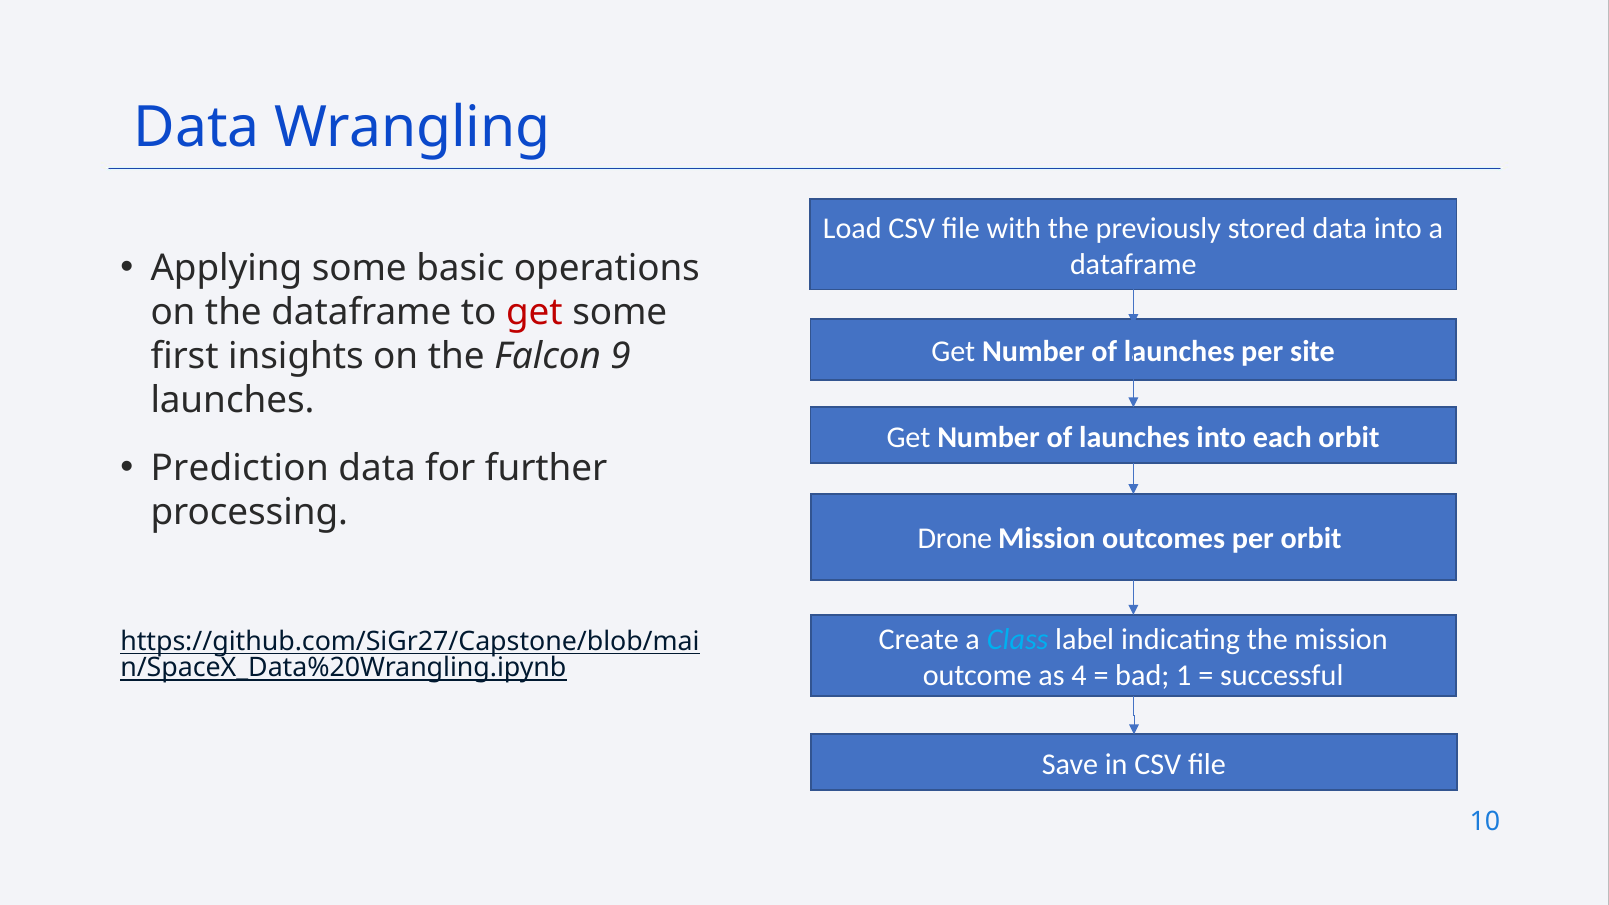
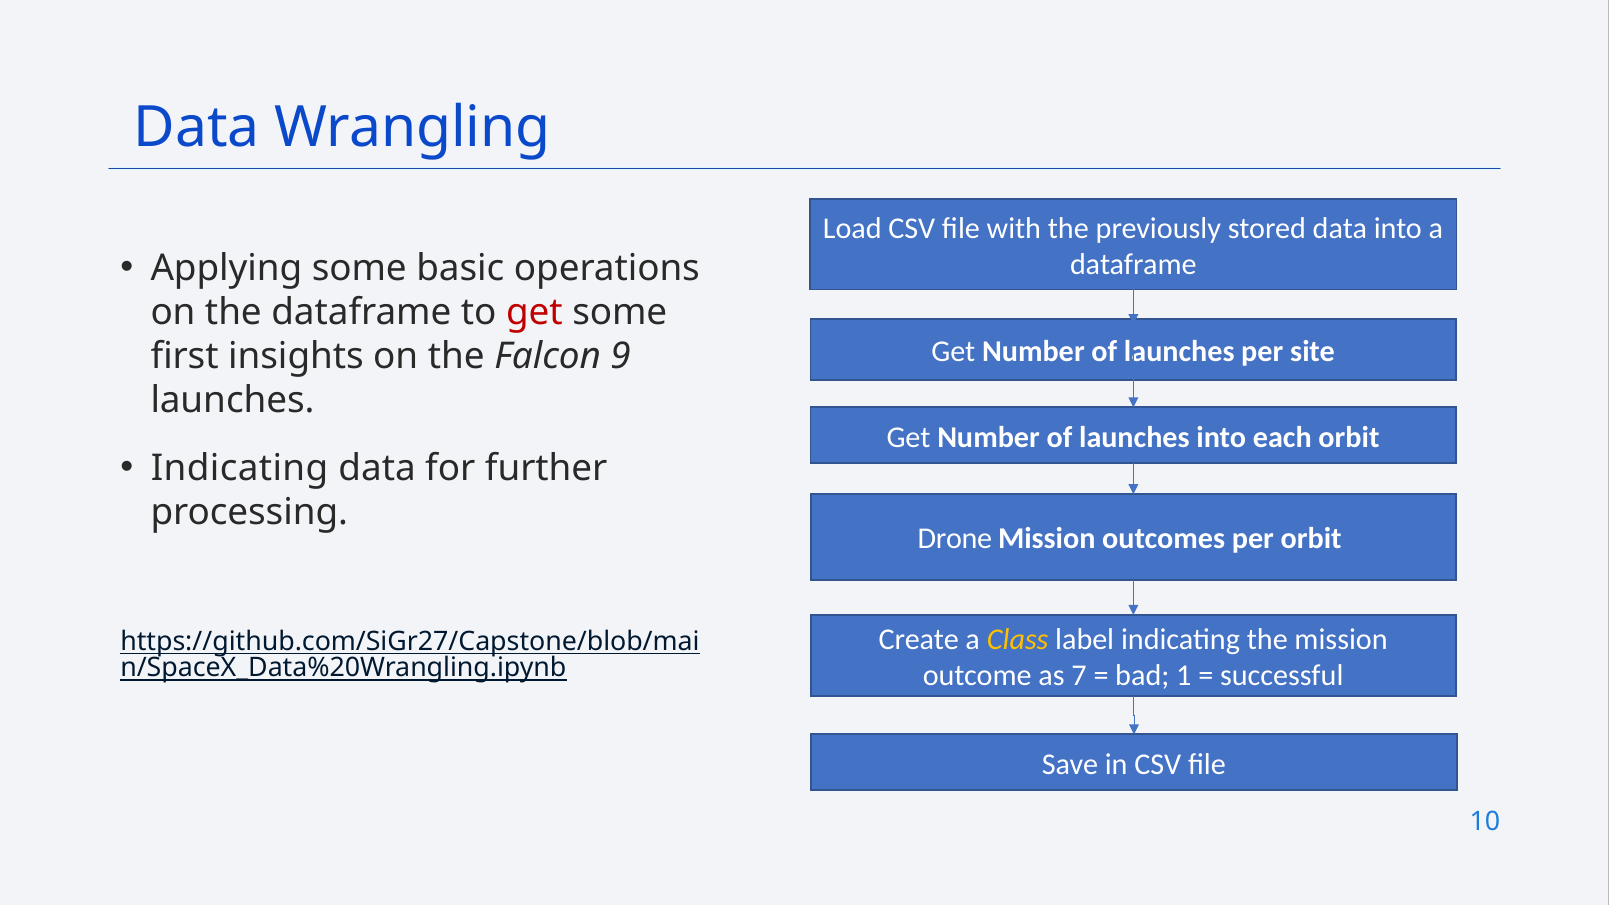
Prediction: Prediction -> Indicating (240, 468)
Class colour: light blue -> yellow (1018, 640)
4: 4 -> 7 (1079, 676)
